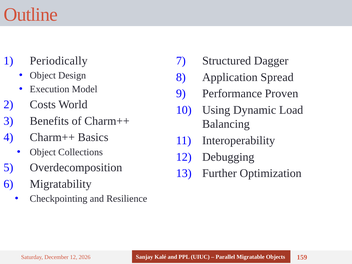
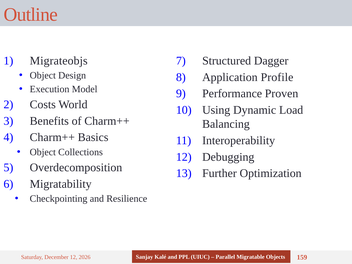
Periodically: Periodically -> Migrateobjs (59, 61)
Spread: Spread -> Profile (277, 77)
